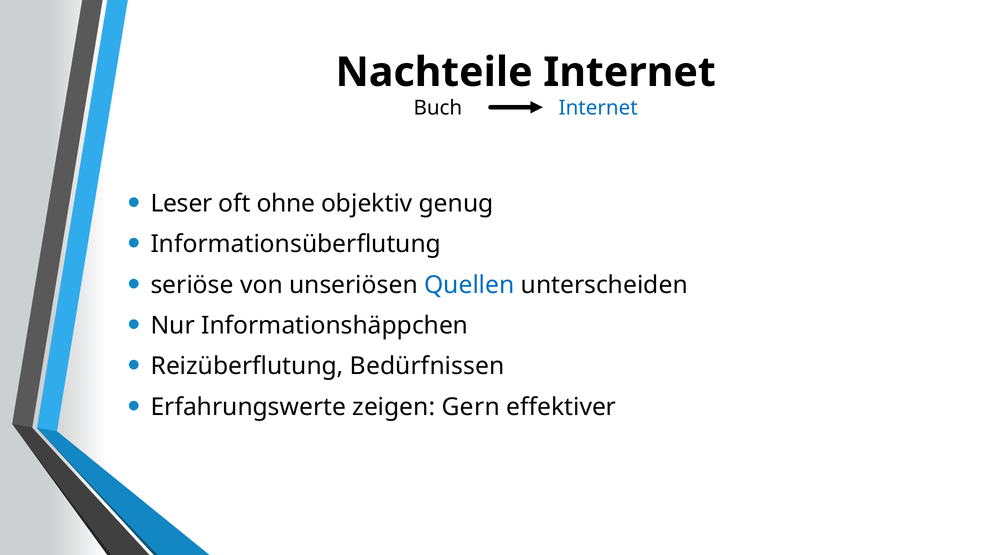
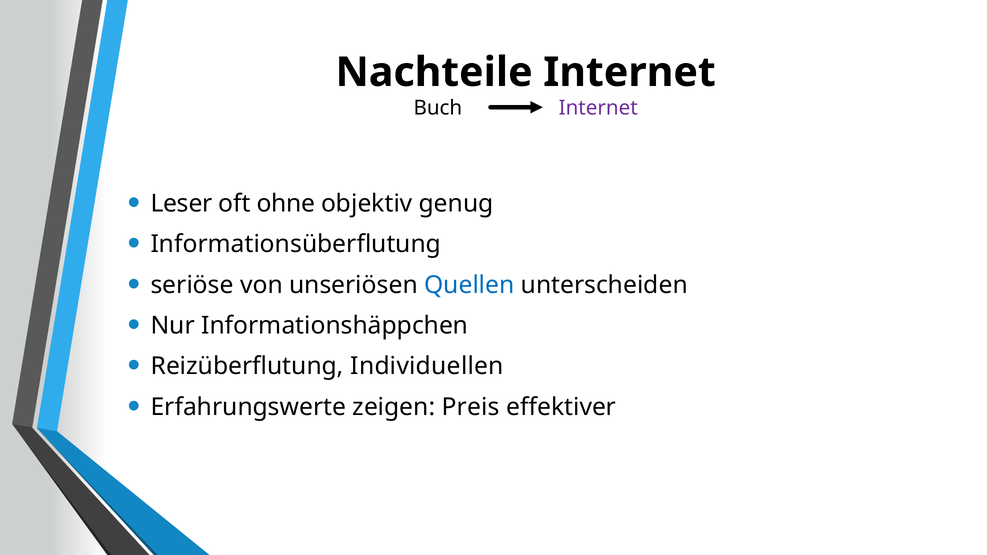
Internet colour: blue -> purple (598, 108)
Bedürfnissen: Bedürfnissen -> Individuellen (427, 366)
Gern: Gern -> Preis (471, 407)
